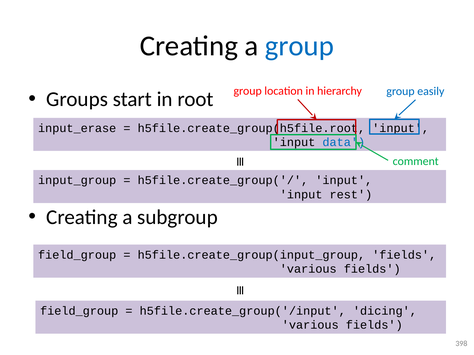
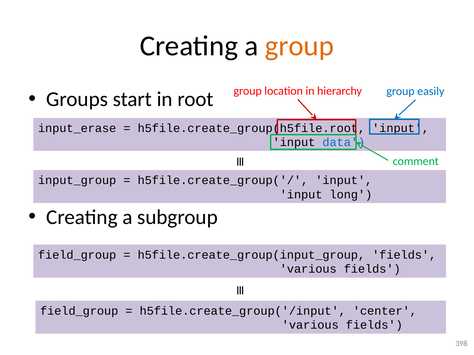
group colour: blue -> orange (299, 46)
rest: rest -> long (351, 195)
dicing: dicing -> center (385, 311)
